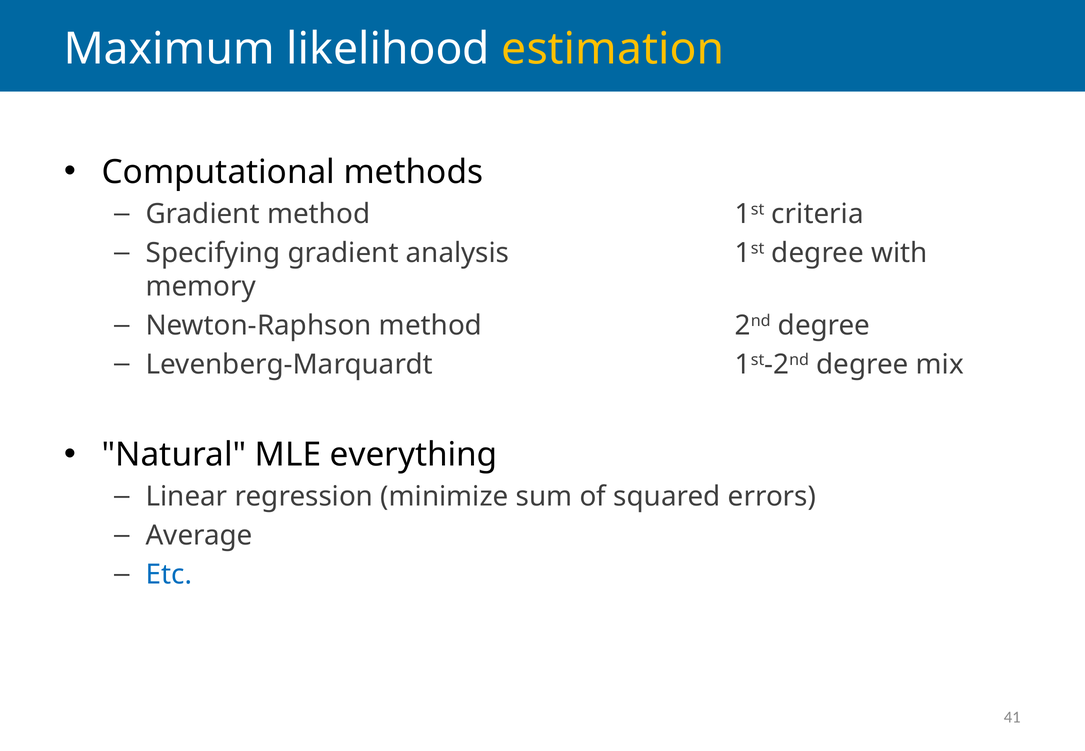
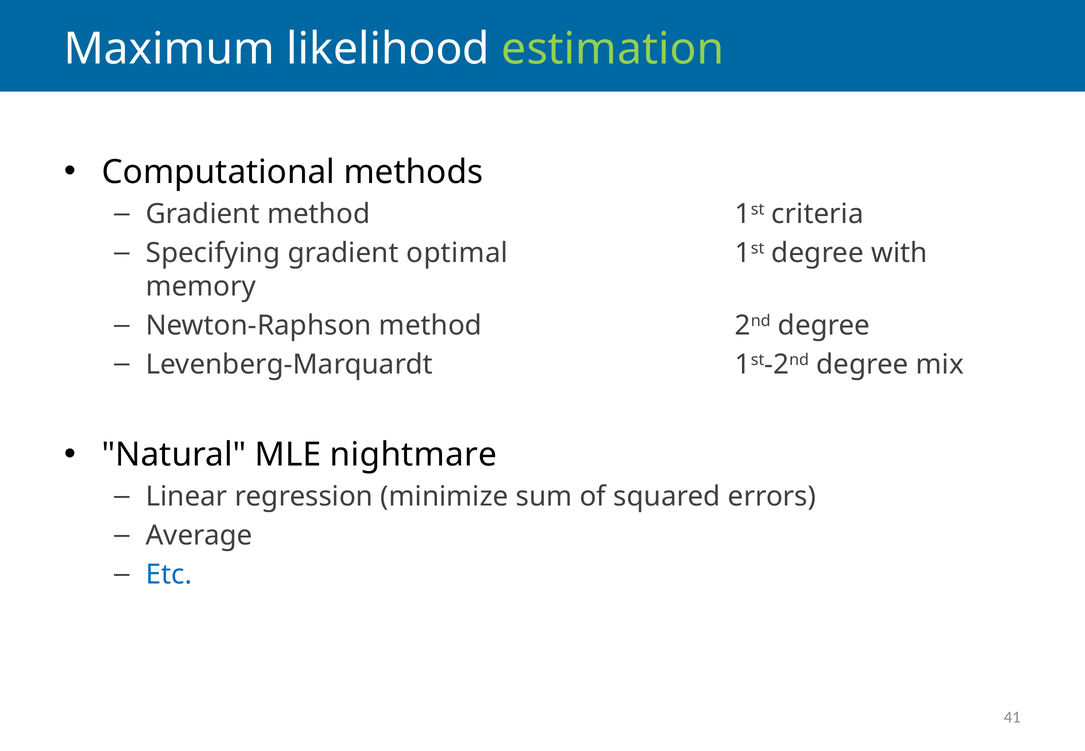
estimation colour: yellow -> light green (613, 49)
analysis: analysis -> optimal (457, 253)
everything: everything -> nightmare (414, 455)
